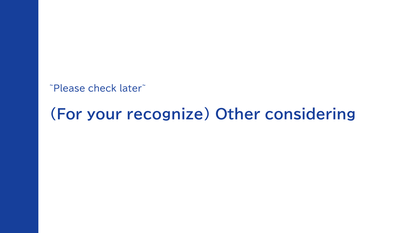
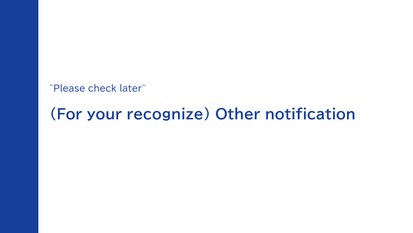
considering: considering -> notification (310, 114)
